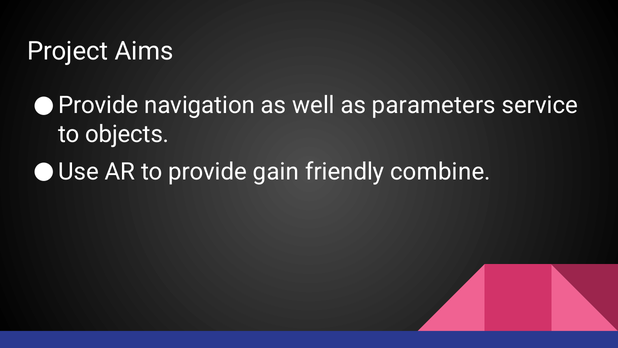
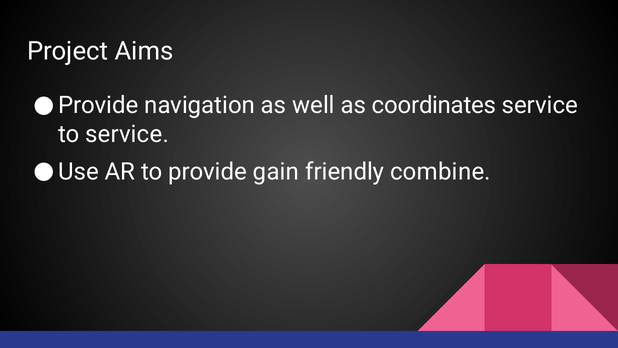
parameters: parameters -> coordinates (434, 105)
to objects: objects -> service (127, 134)
